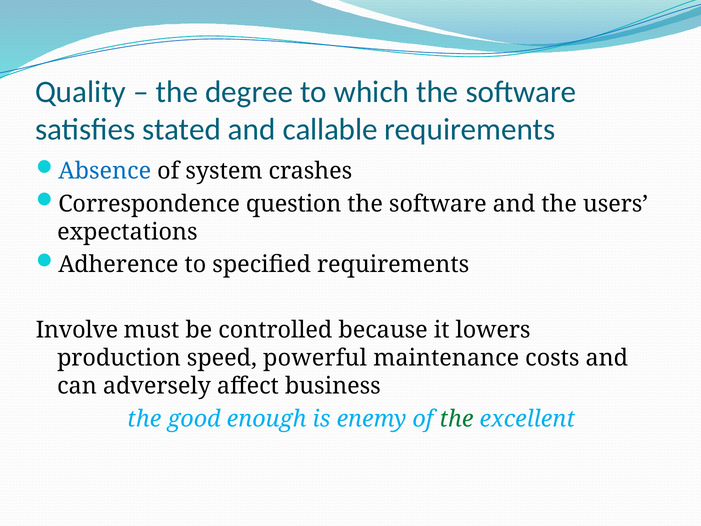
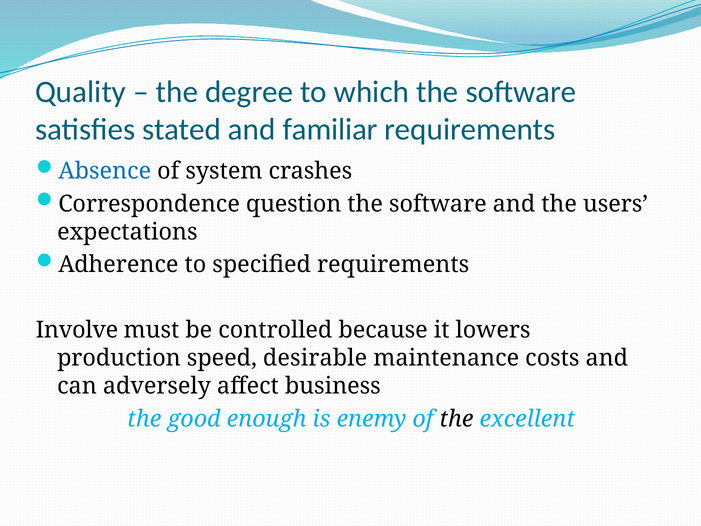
callable: callable -> familiar (330, 130)
powerful: powerful -> desirable (315, 358)
the colour: green -> black (456, 419)
